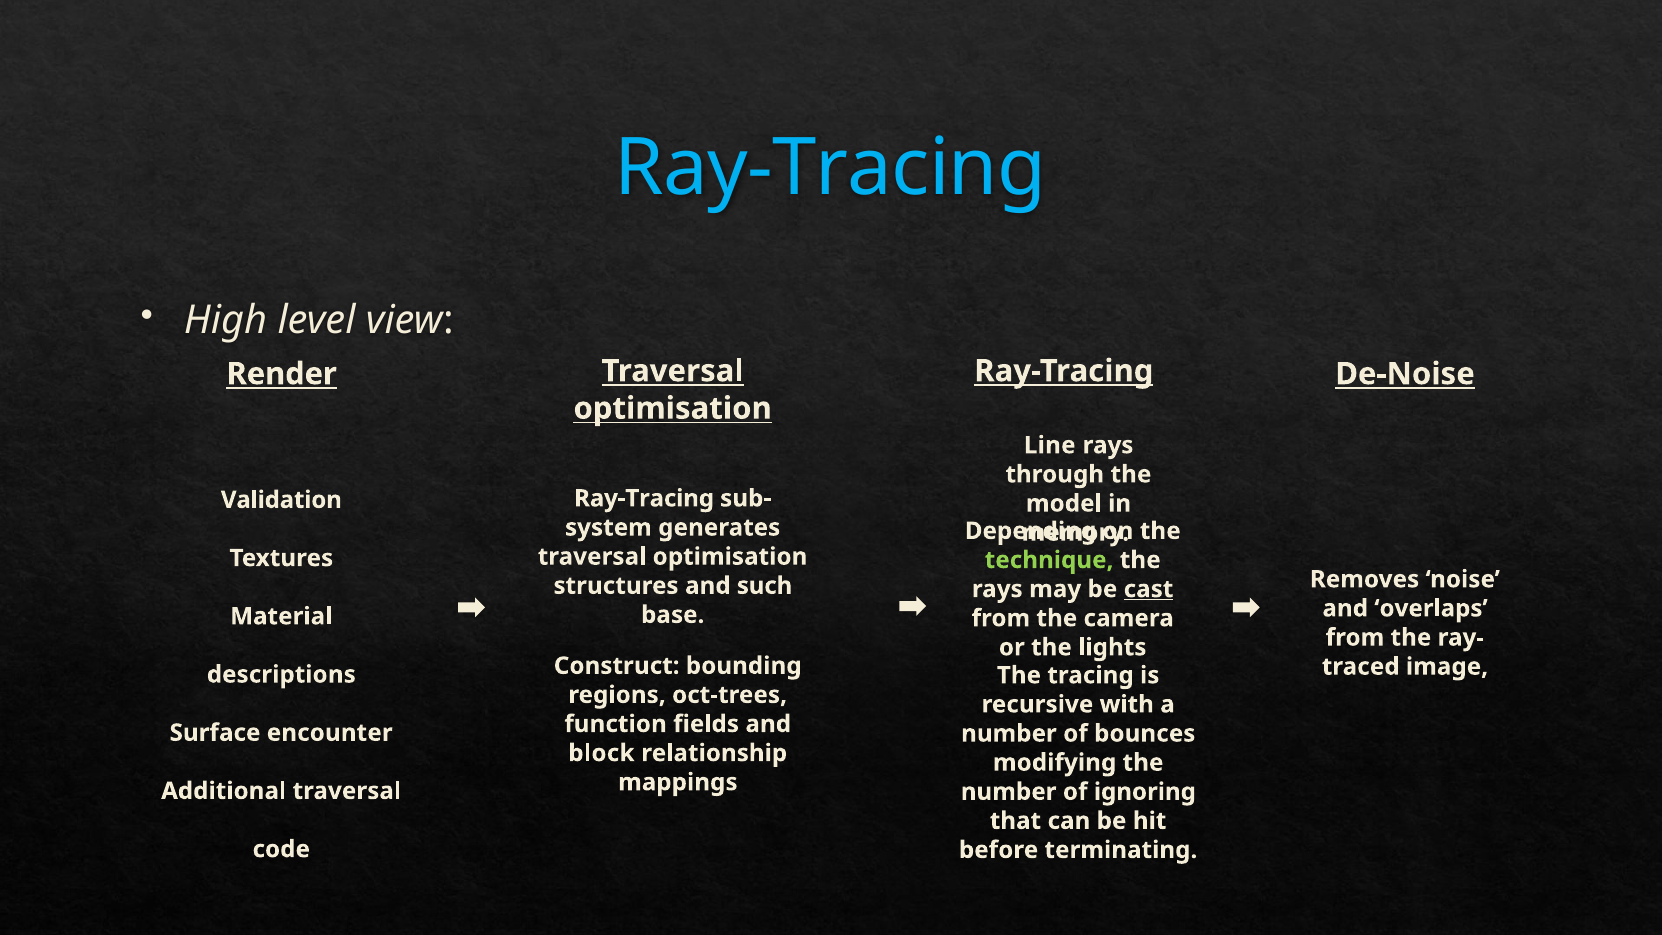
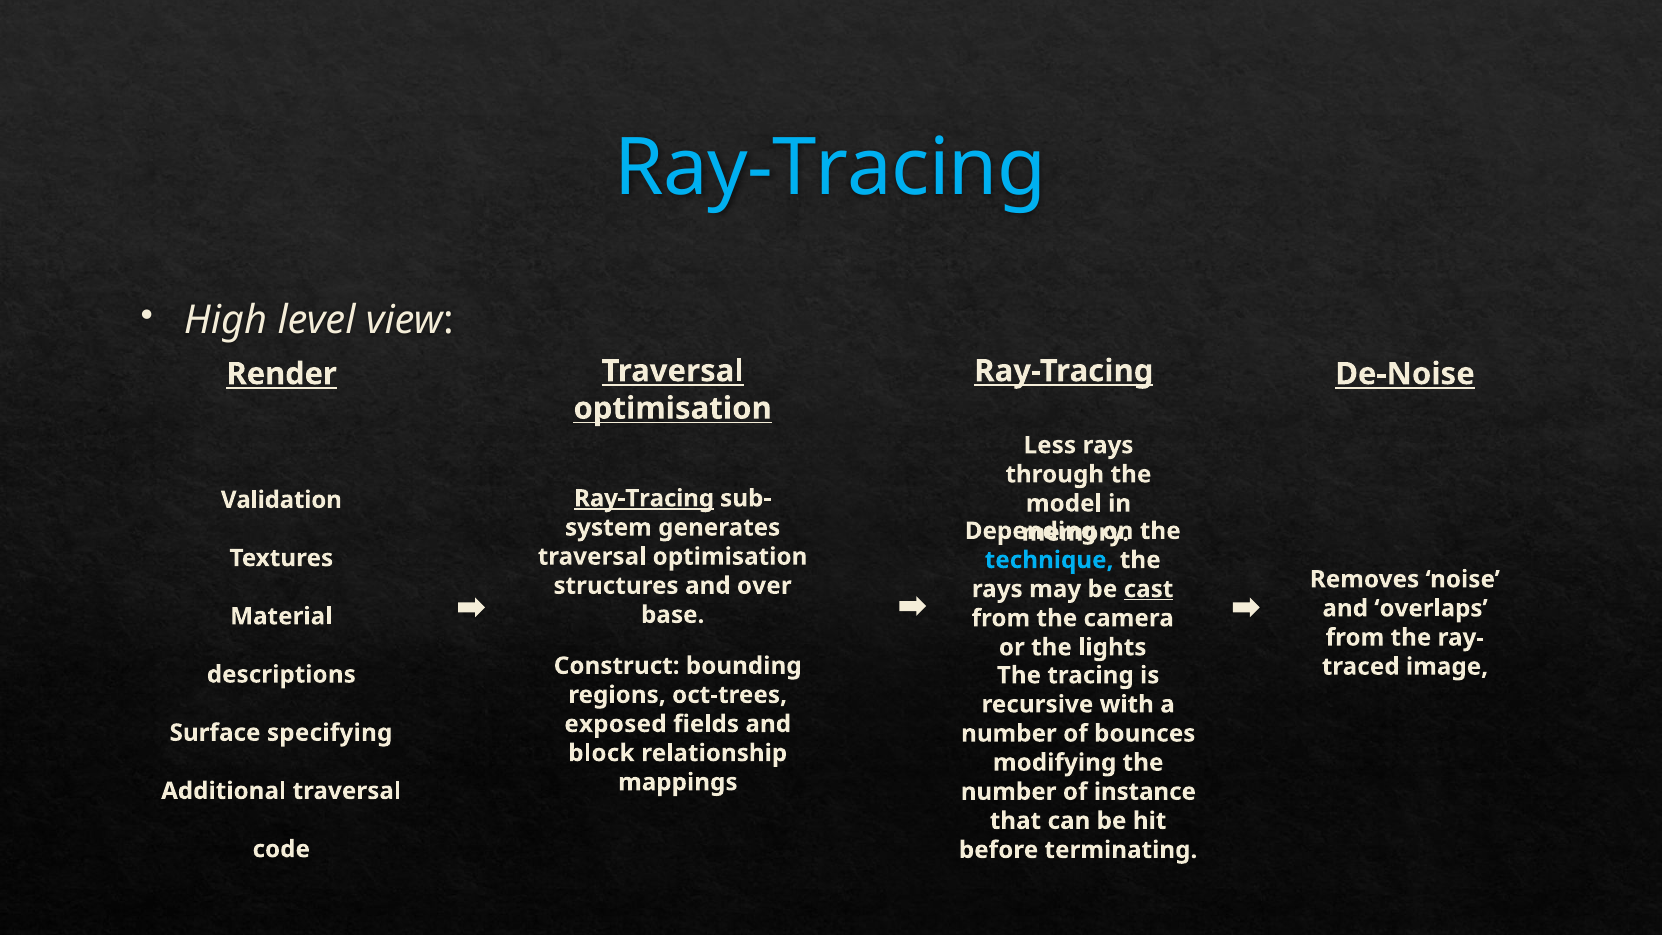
Line: Line -> Less (1050, 445)
Ray-Tracing underline: none -> present (644, 498)
technique colour: light green -> light blue (1049, 560)
such: such -> over (764, 586)
function: function -> exposed (615, 724)
encounter: encounter -> specifying (330, 733)
ignoring: ignoring -> instance (1145, 792)
